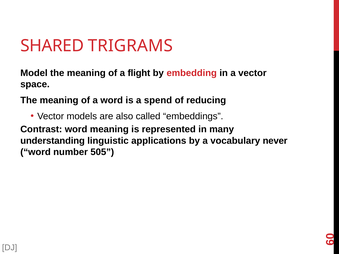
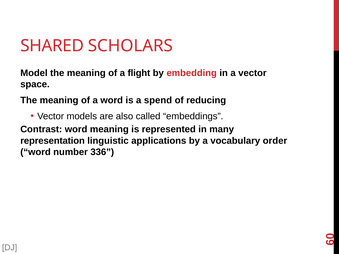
TRIGRAMS: TRIGRAMS -> SCHOLARS (130, 46)
understanding: understanding -> representation (53, 141)
never: never -> order (275, 141)
505: 505 -> 336 (102, 152)
